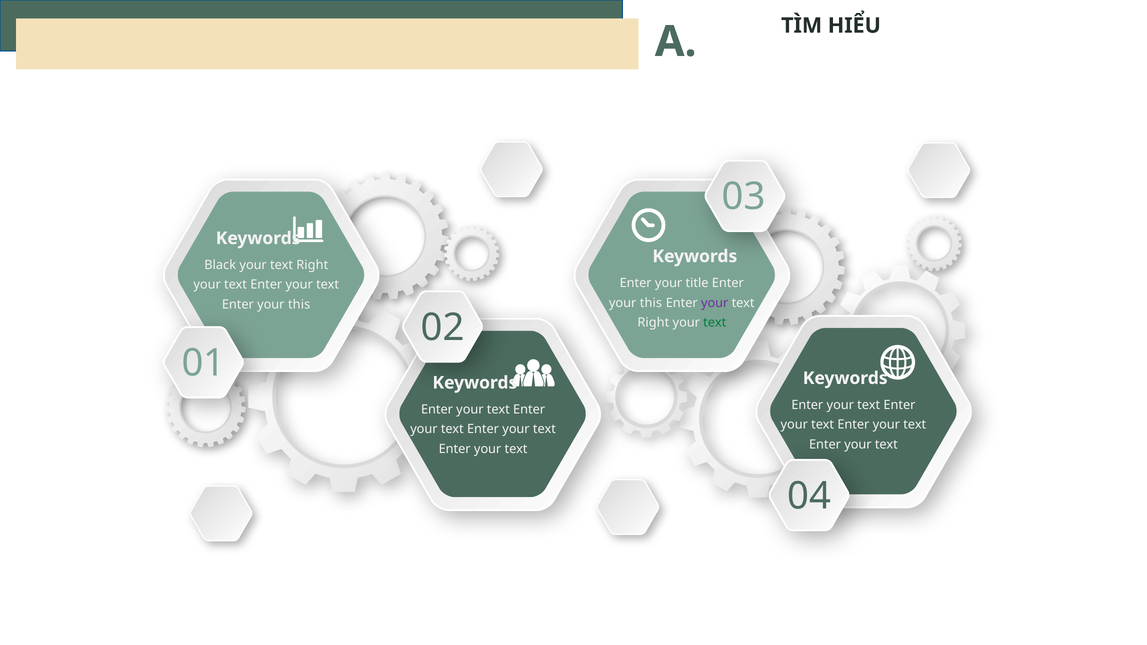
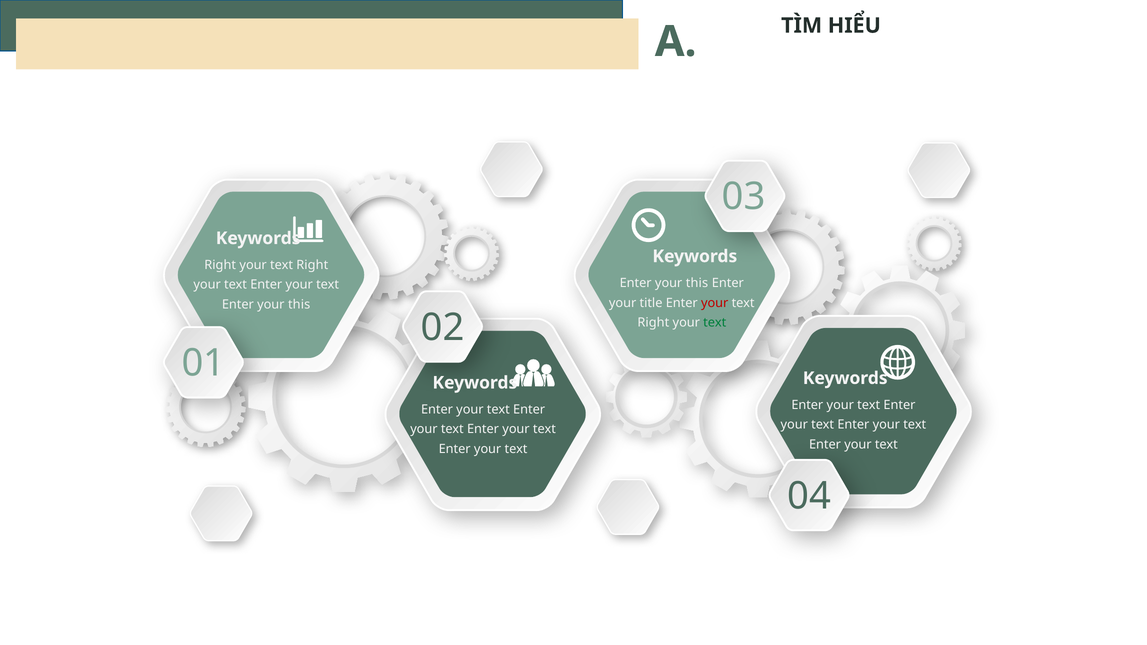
Black: Black -> Right (220, 265)
title: title -> this (697, 283)
this: this -> title (651, 303)
your colour: purple -> red (715, 303)
